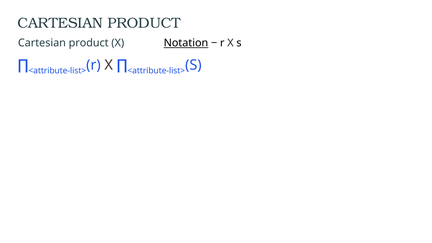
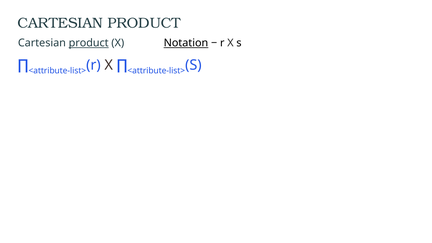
product underline: none -> present (89, 43)
